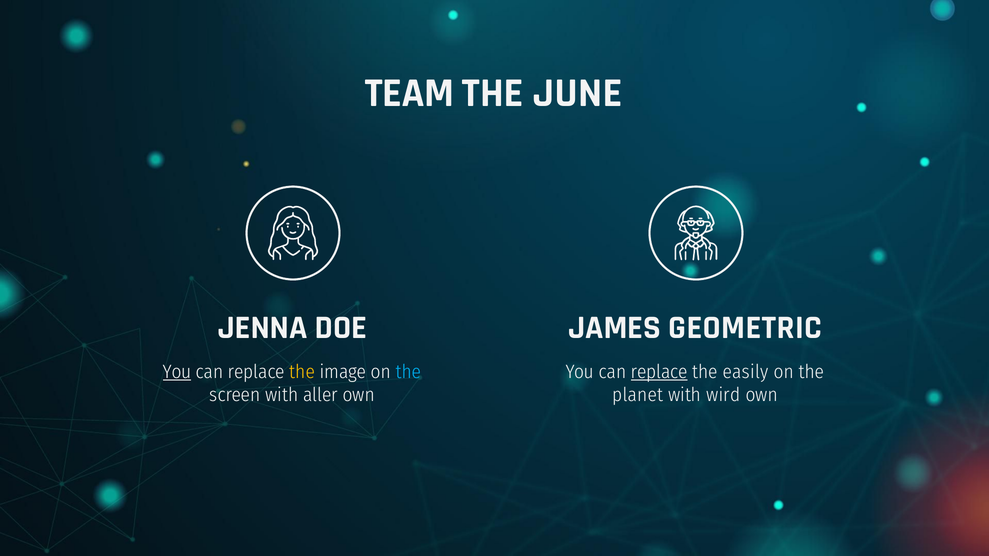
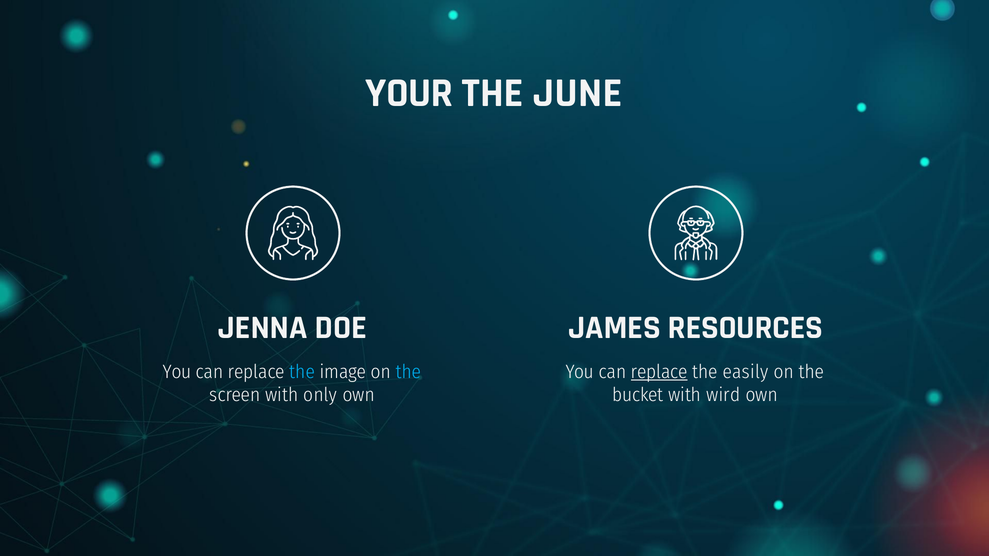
TEAM: TEAM -> YOUR (409, 93)
GEOMETRIC: GEOMETRIC -> RESOURCES (745, 327)
You underline: present -> none (177, 372)
the colour: yellow -> light blue (302, 372)
aller: aller -> only (320, 395)
planet: planet -> bucket (638, 395)
